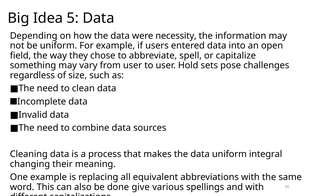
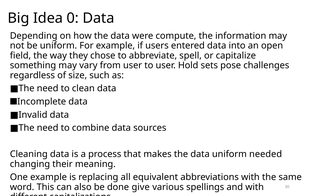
5: 5 -> 0 (73, 18)
necessity: necessity -> compute (176, 36)
integral: integral -> needed (266, 154)
